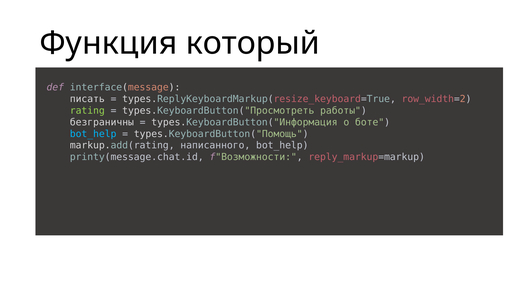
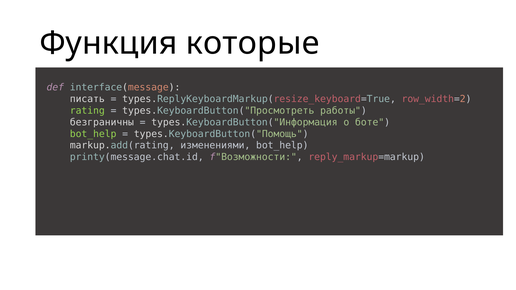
который: который -> которые (253, 43)
bot_help colour: light blue -> light green (93, 134)
написанного: написанного -> изменениями (215, 146)
